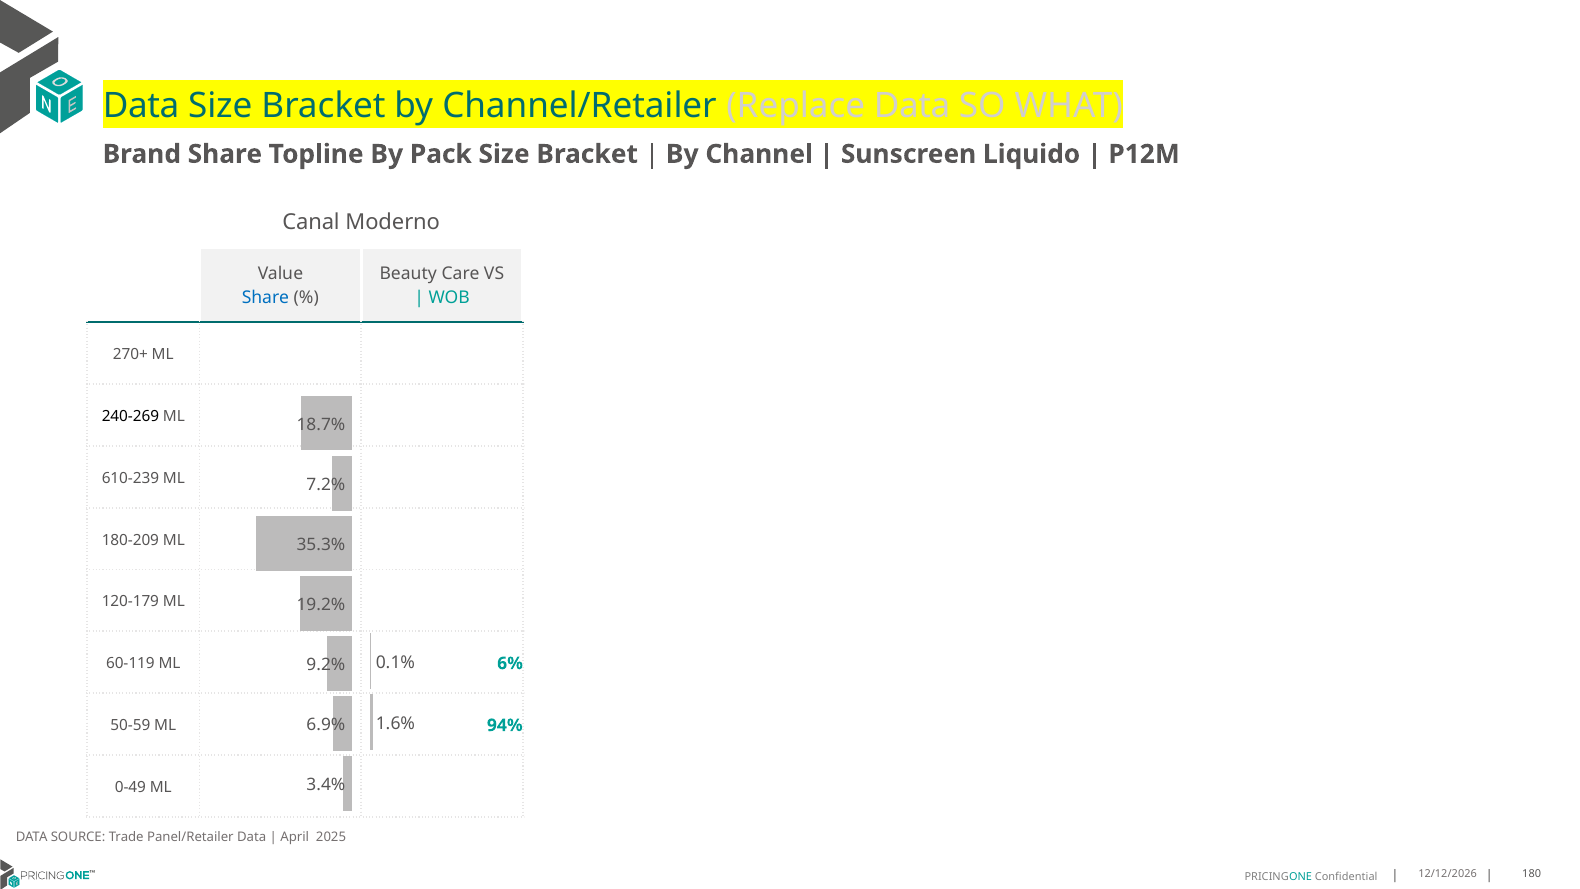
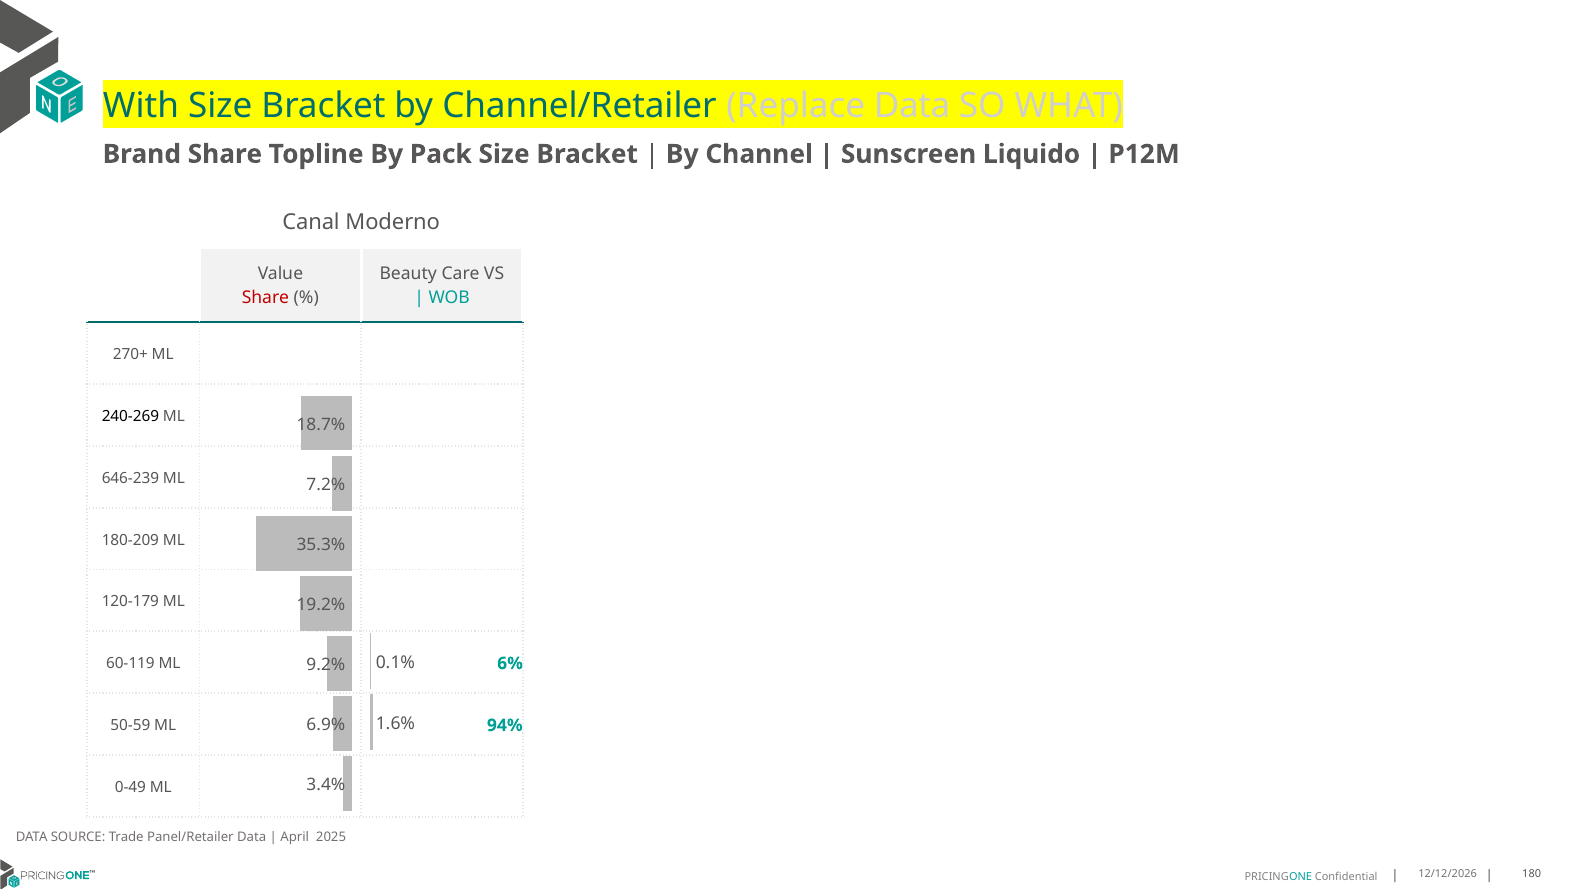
Data: Data -> With (141, 106)
Share colour: blue -> red (265, 298)
610-239: 610-239 -> 646-239 (130, 478)
